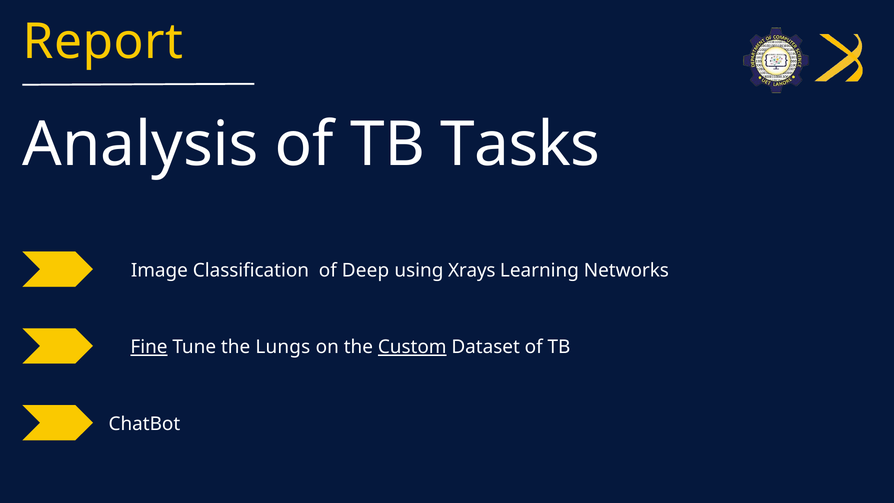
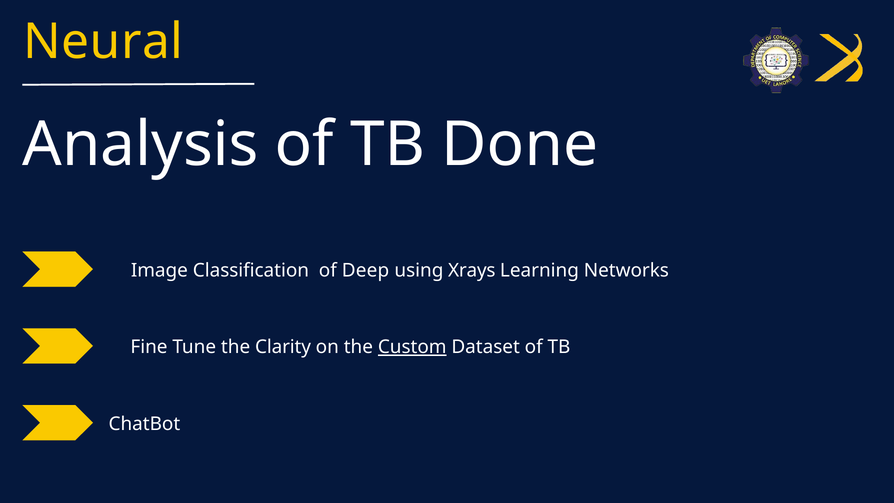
Report: Report -> Neural (103, 42)
Tasks: Tasks -> Done (520, 145)
Fine underline: present -> none (149, 347)
Lungs: Lungs -> Clarity (283, 347)
